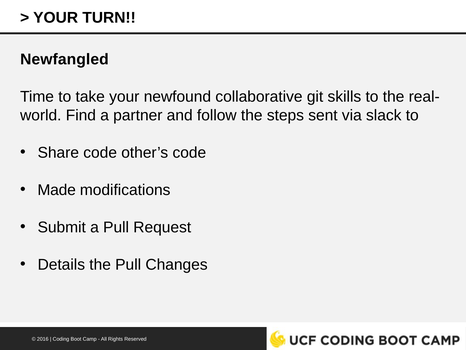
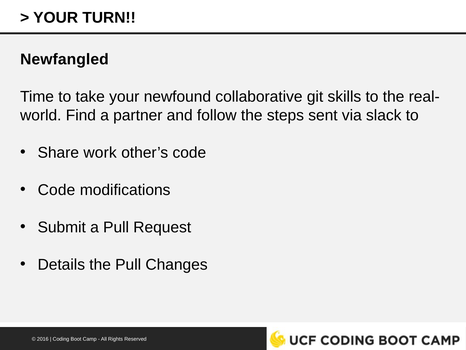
Share code: code -> work (100, 152)
Made: Made -> Code (56, 190)
